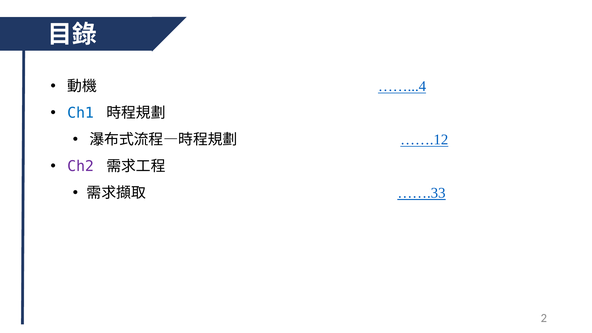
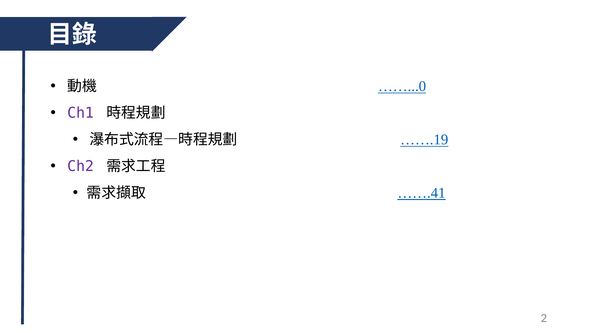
……...4: ……...4 -> ……...0 (402, 86)
Ch1 colour: blue -> purple (81, 113)
…….12: …….12 -> …….19 (424, 140)
…….33: …….33 -> …….41 (421, 193)
